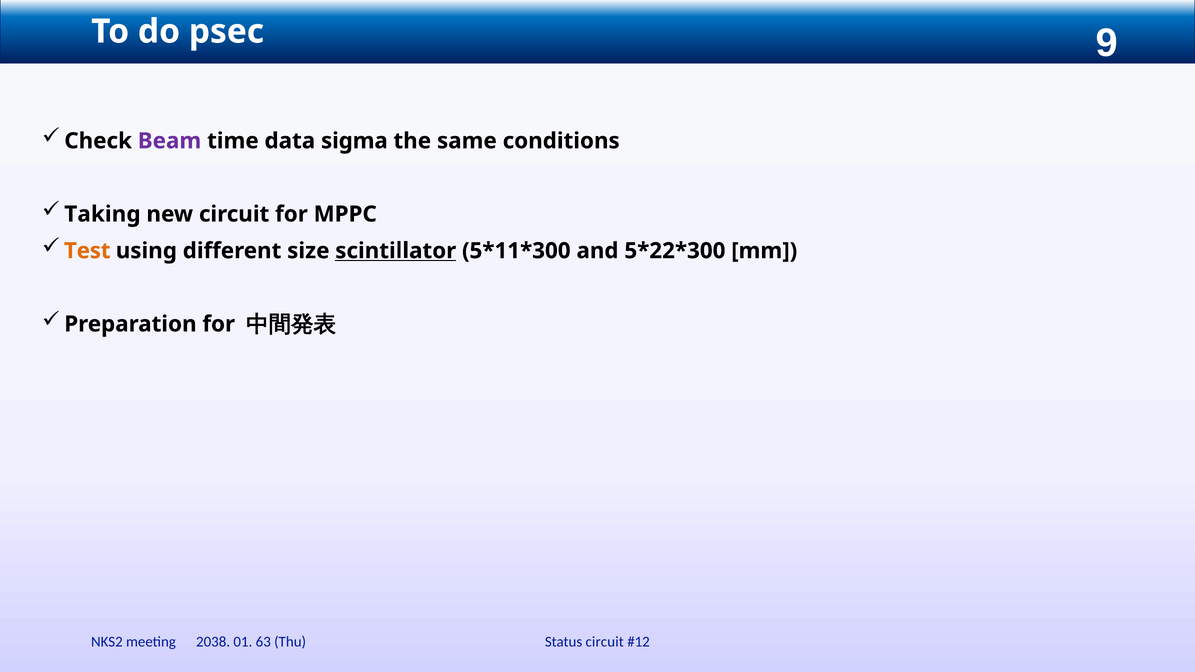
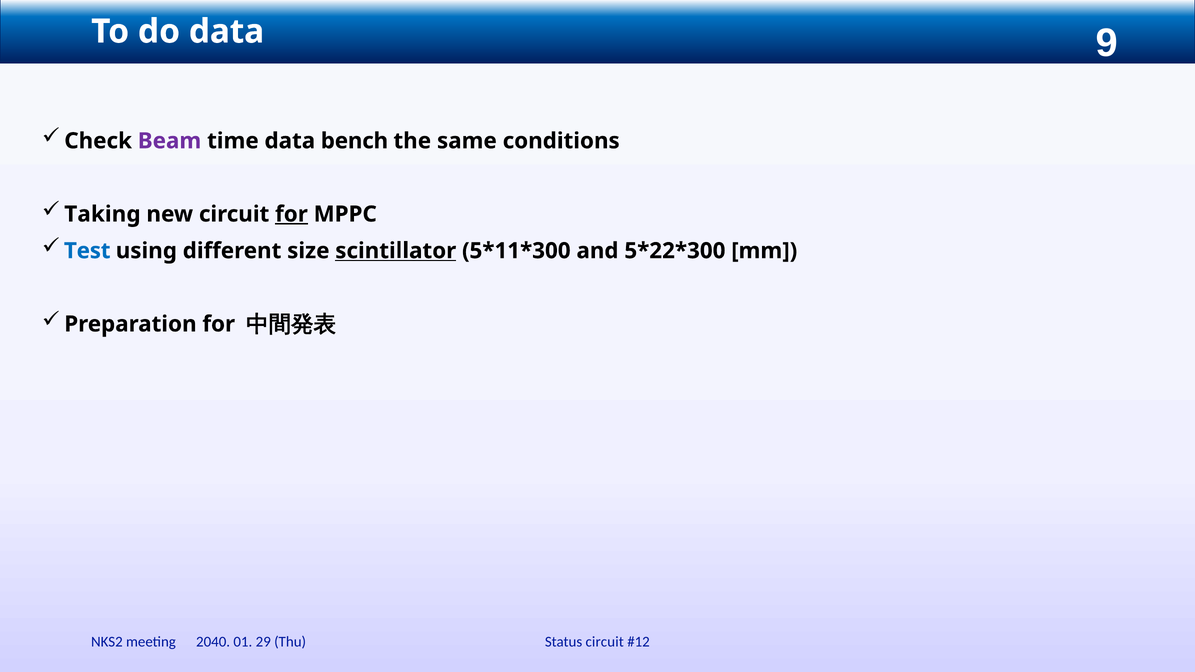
do psec: psec -> data (227, 32)
sigma: sigma -> bench (354, 141)
for underline: none -> present (291, 214)
Test colour: orange -> blue (87, 251)
2038: 2038 -> 2040 (213, 642)
63: 63 -> 29 (263, 642)
